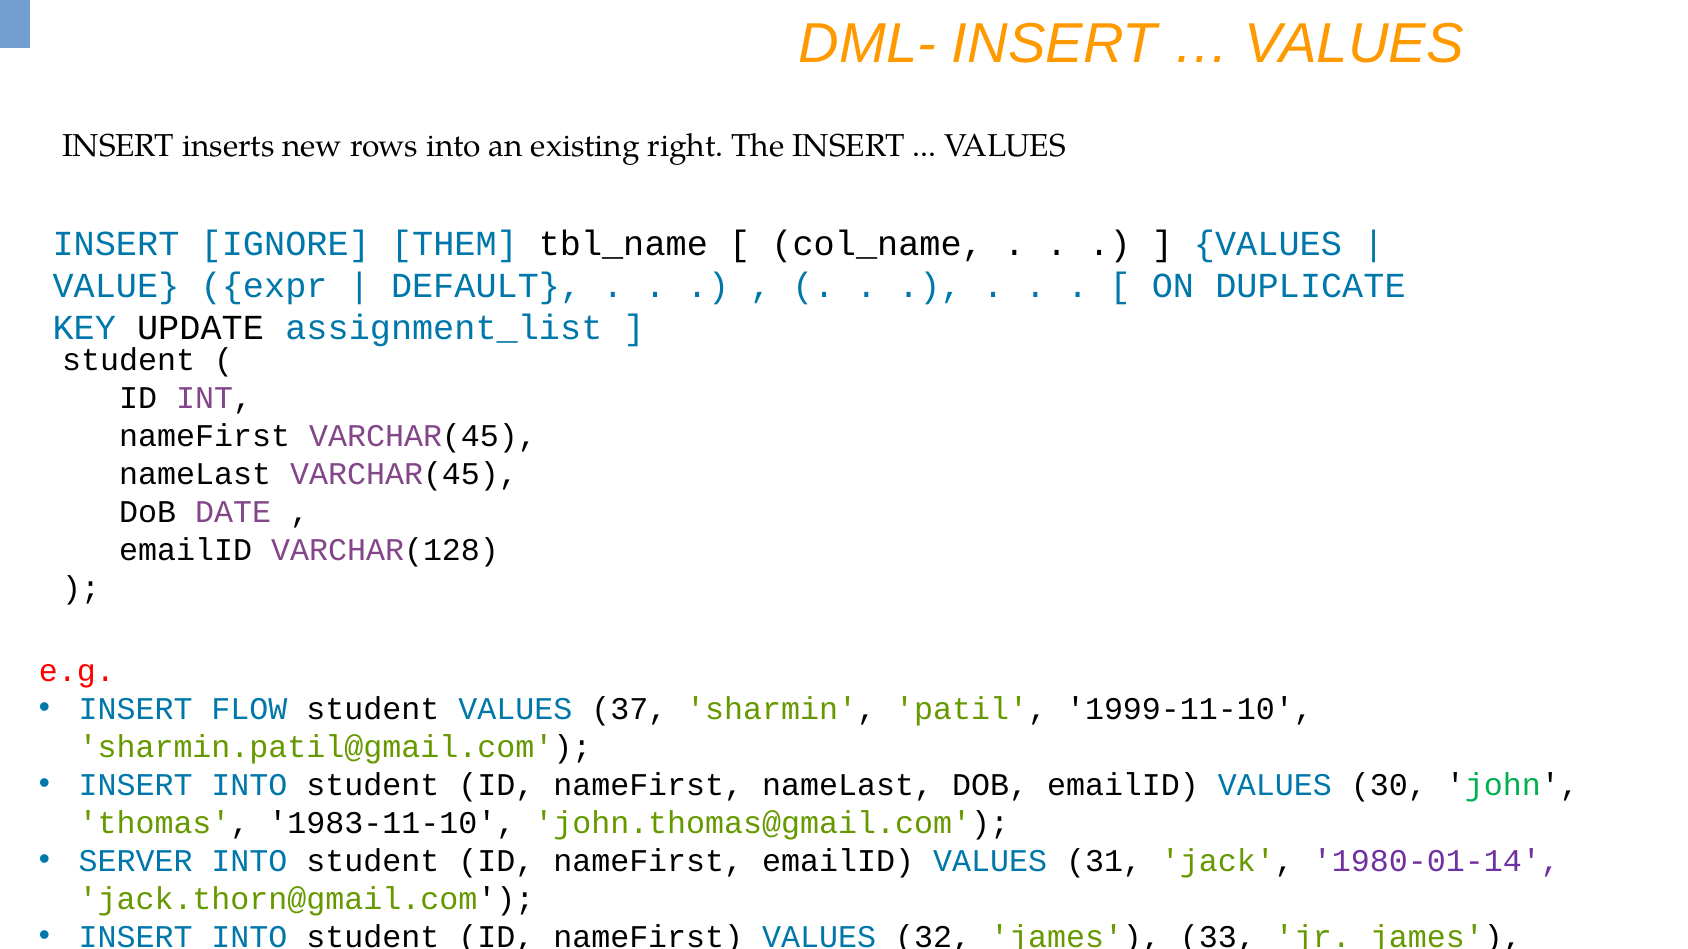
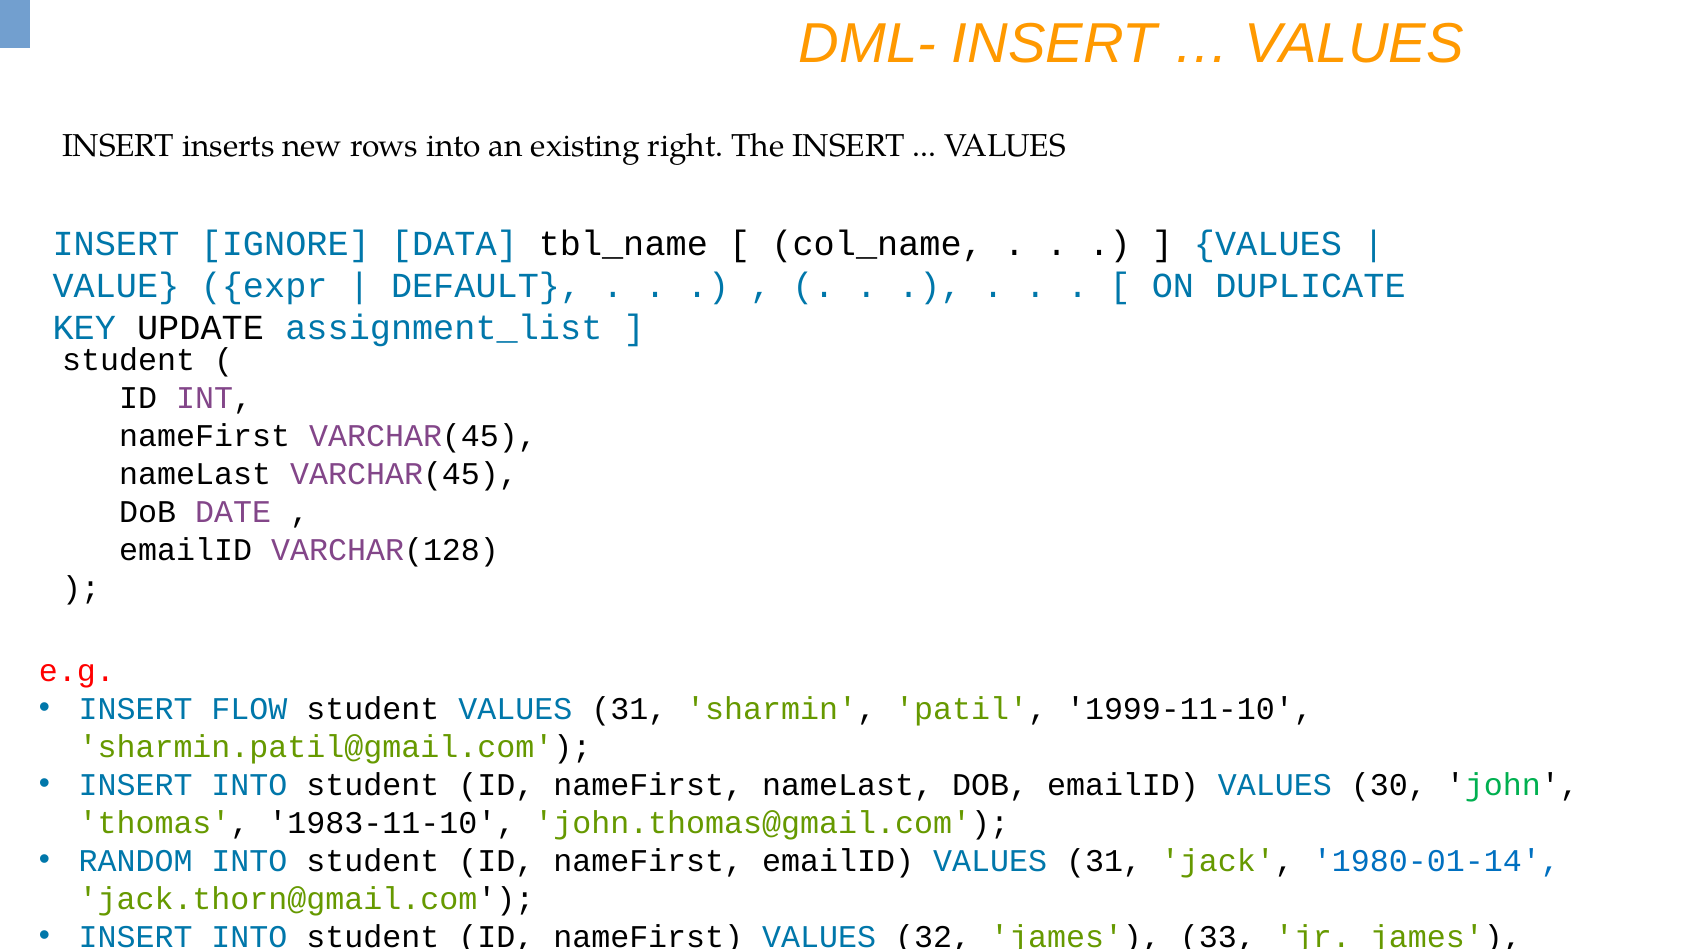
THEM: THEM -> DATA (454, 244)
student VALUES 37: 37 -> 31 (629, 710)
SERVER: SERVER -> RANDOM (136, 861)
1980-01-14 colour: purple -> blue (1436, 861)
